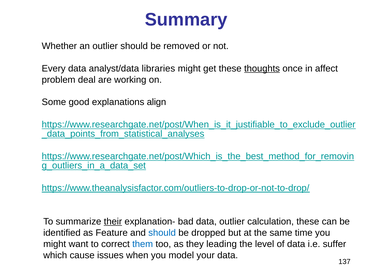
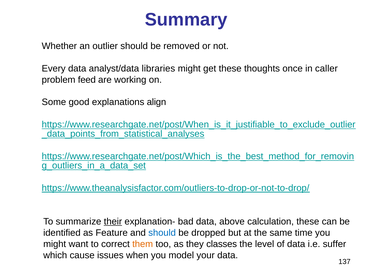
thoughts underline: present -> none (262, 68)
affect: affect -> caller (326, 68)
deal: deal -> feed (87, 80)
data outlier: outlier -> above (232, 221)
them colour: blue -> orange (143, 244)
leading: leading -> classes (222, 244)
